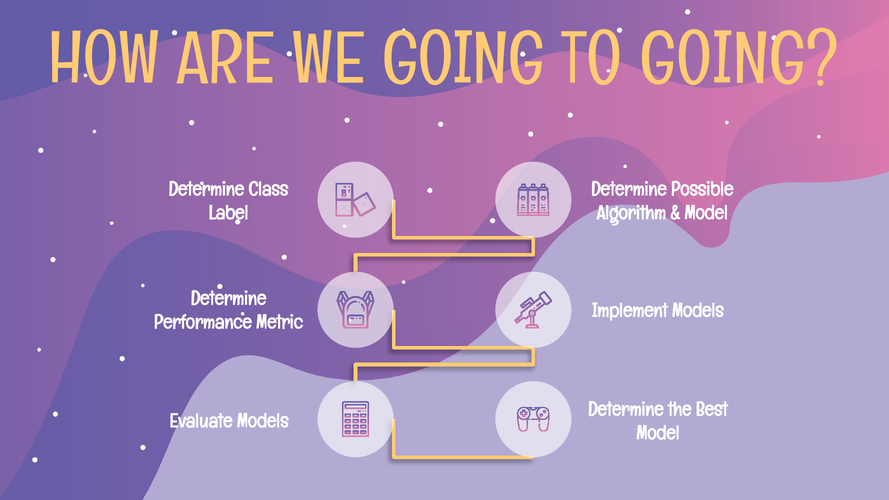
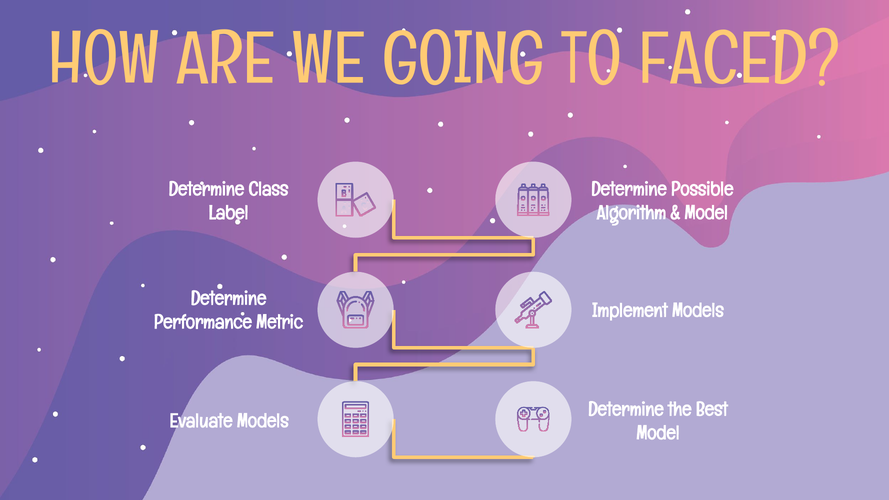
TO GOING: GOING -> FACED (739, 59)
